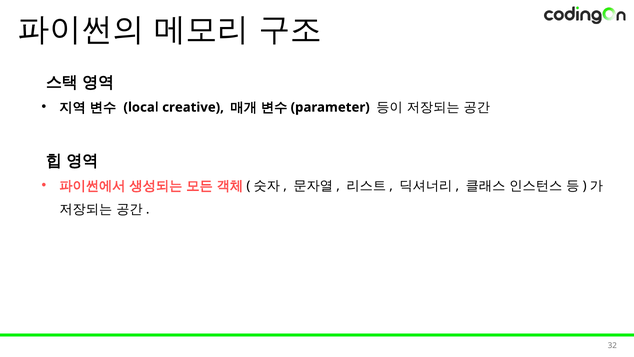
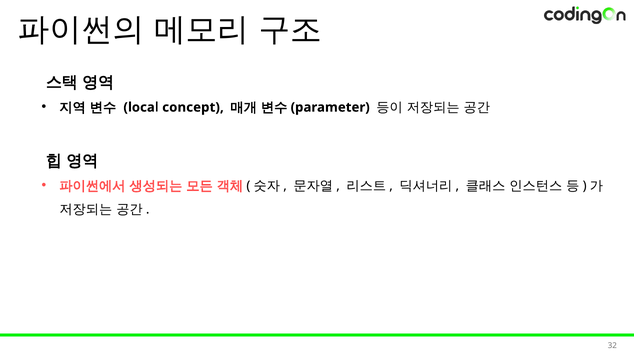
creative: creative -> concept (193, 107)
